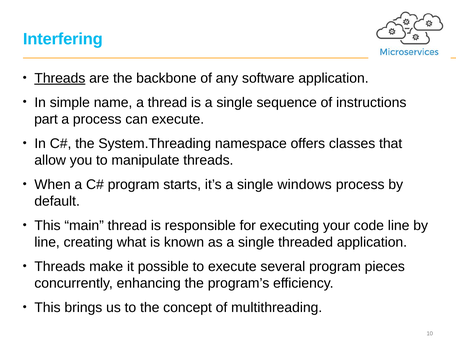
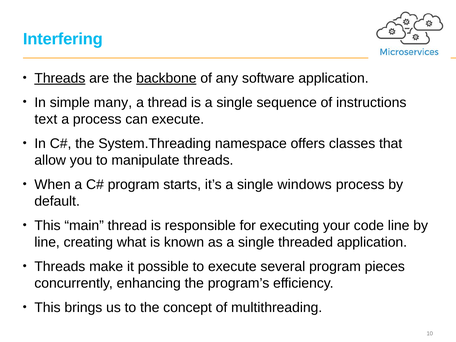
backbone underline: none -> present (166, 78)
name: name -> many (113, 103)
part: part -> text (46, 119)
